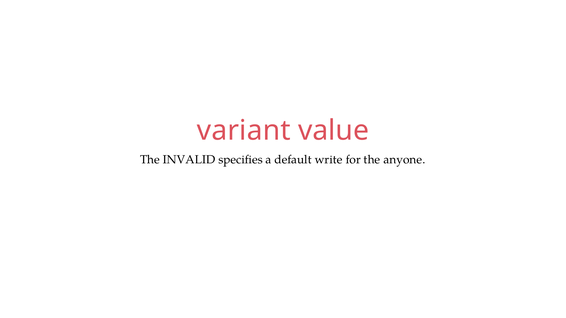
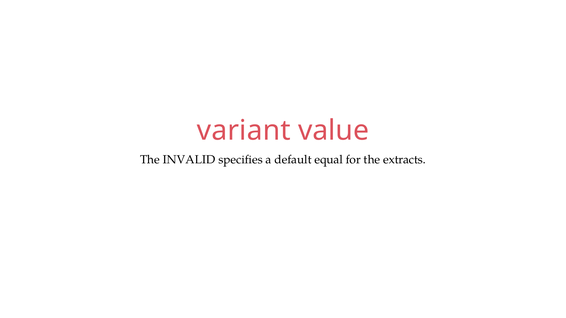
write: write -> equal (329, 160)
anyone: anyone -> extracts (404, 160)
